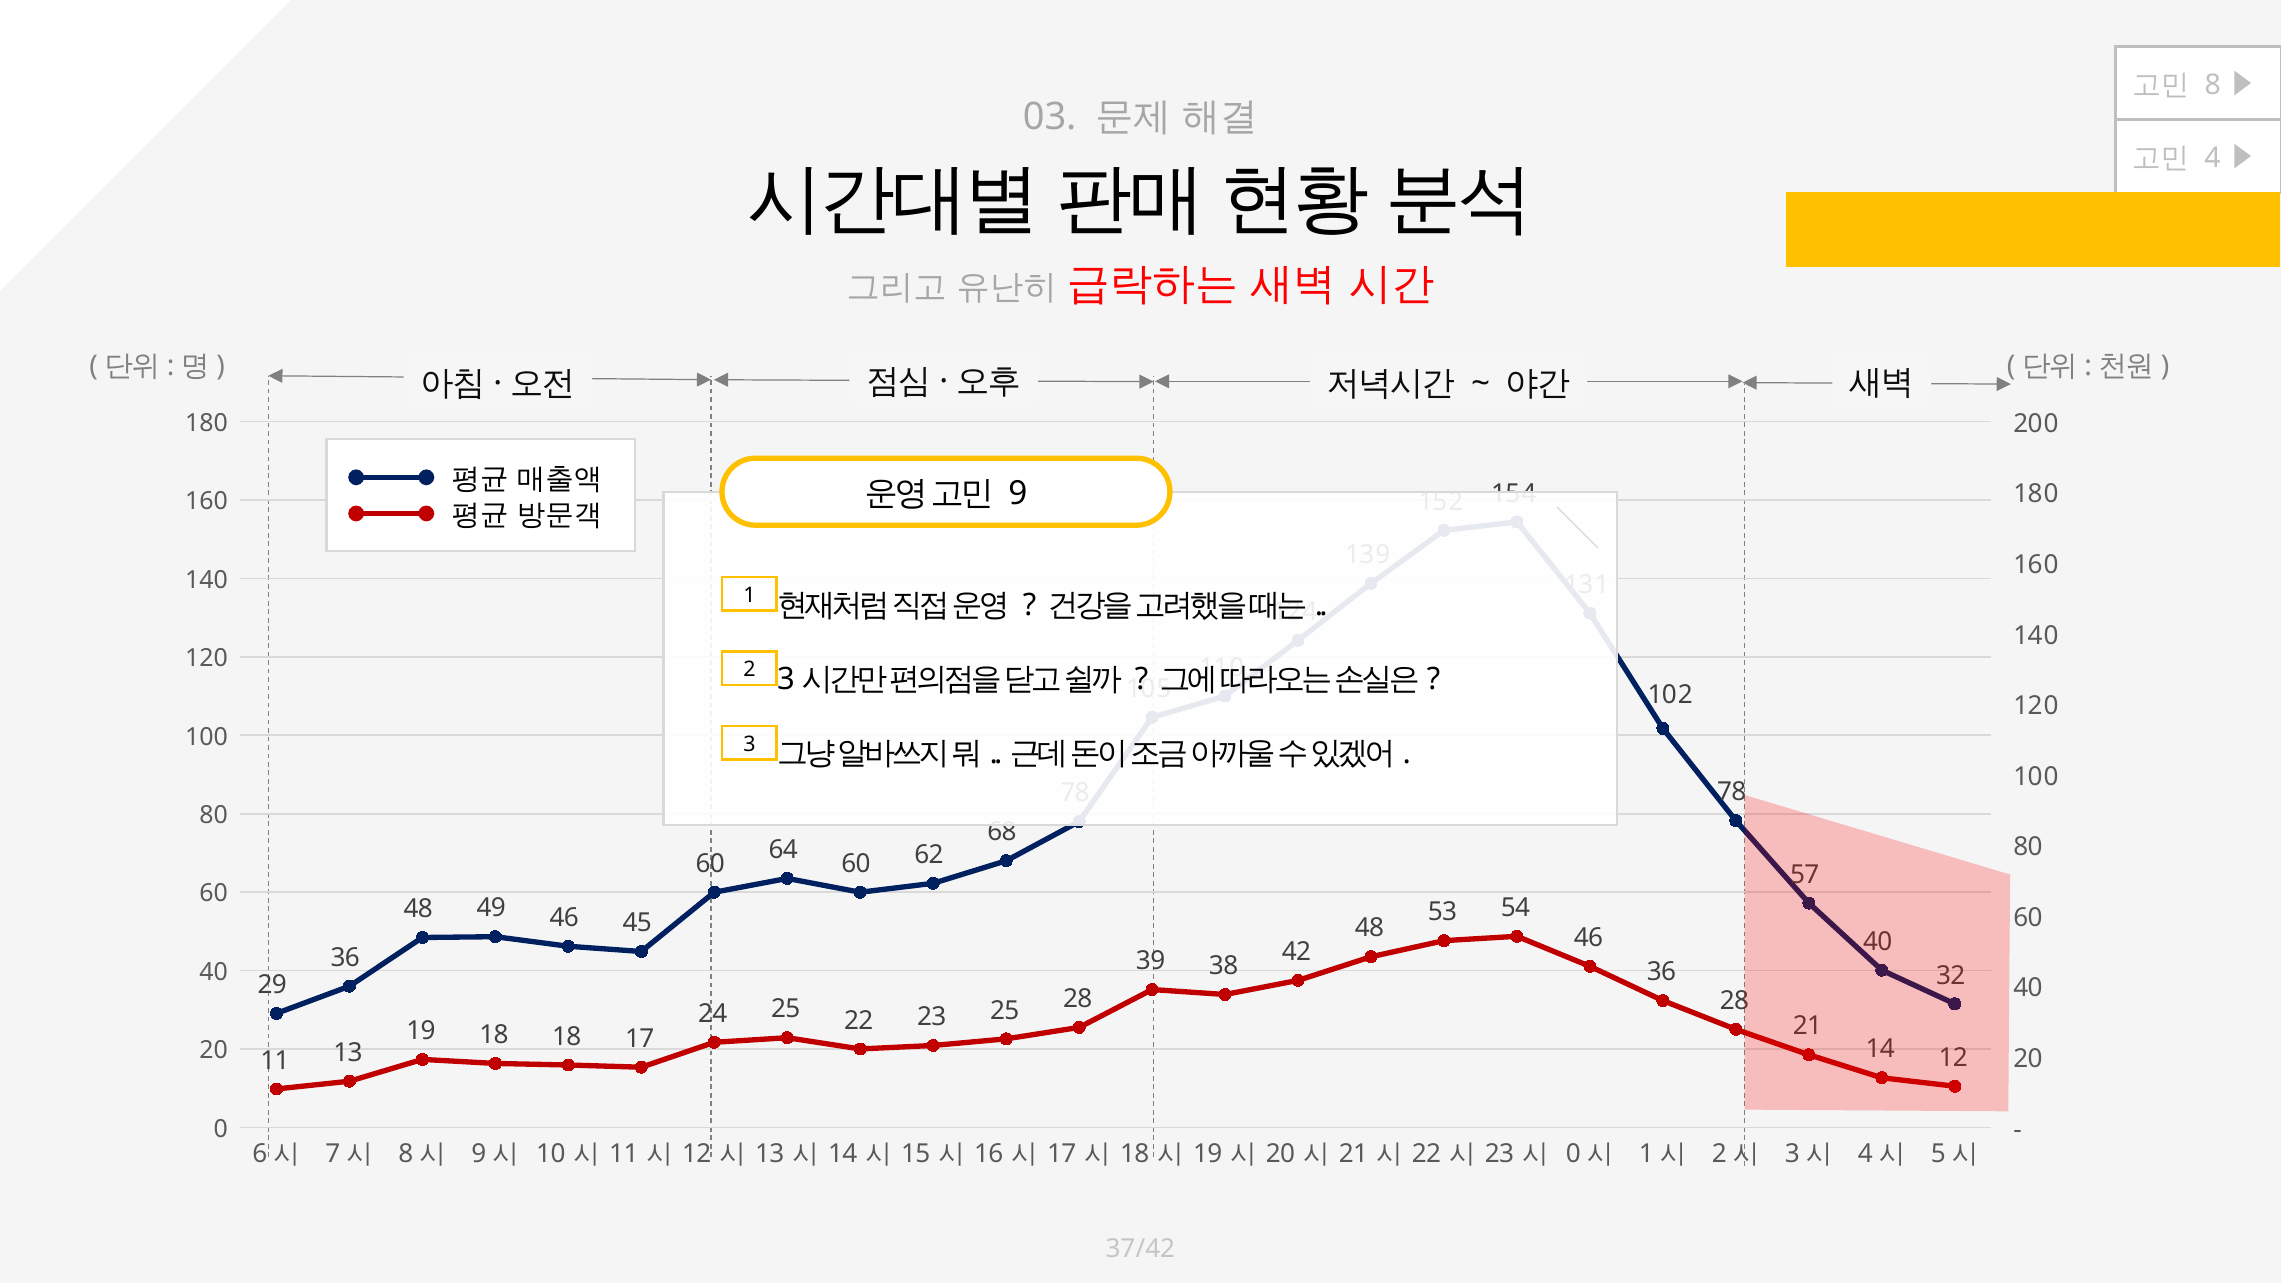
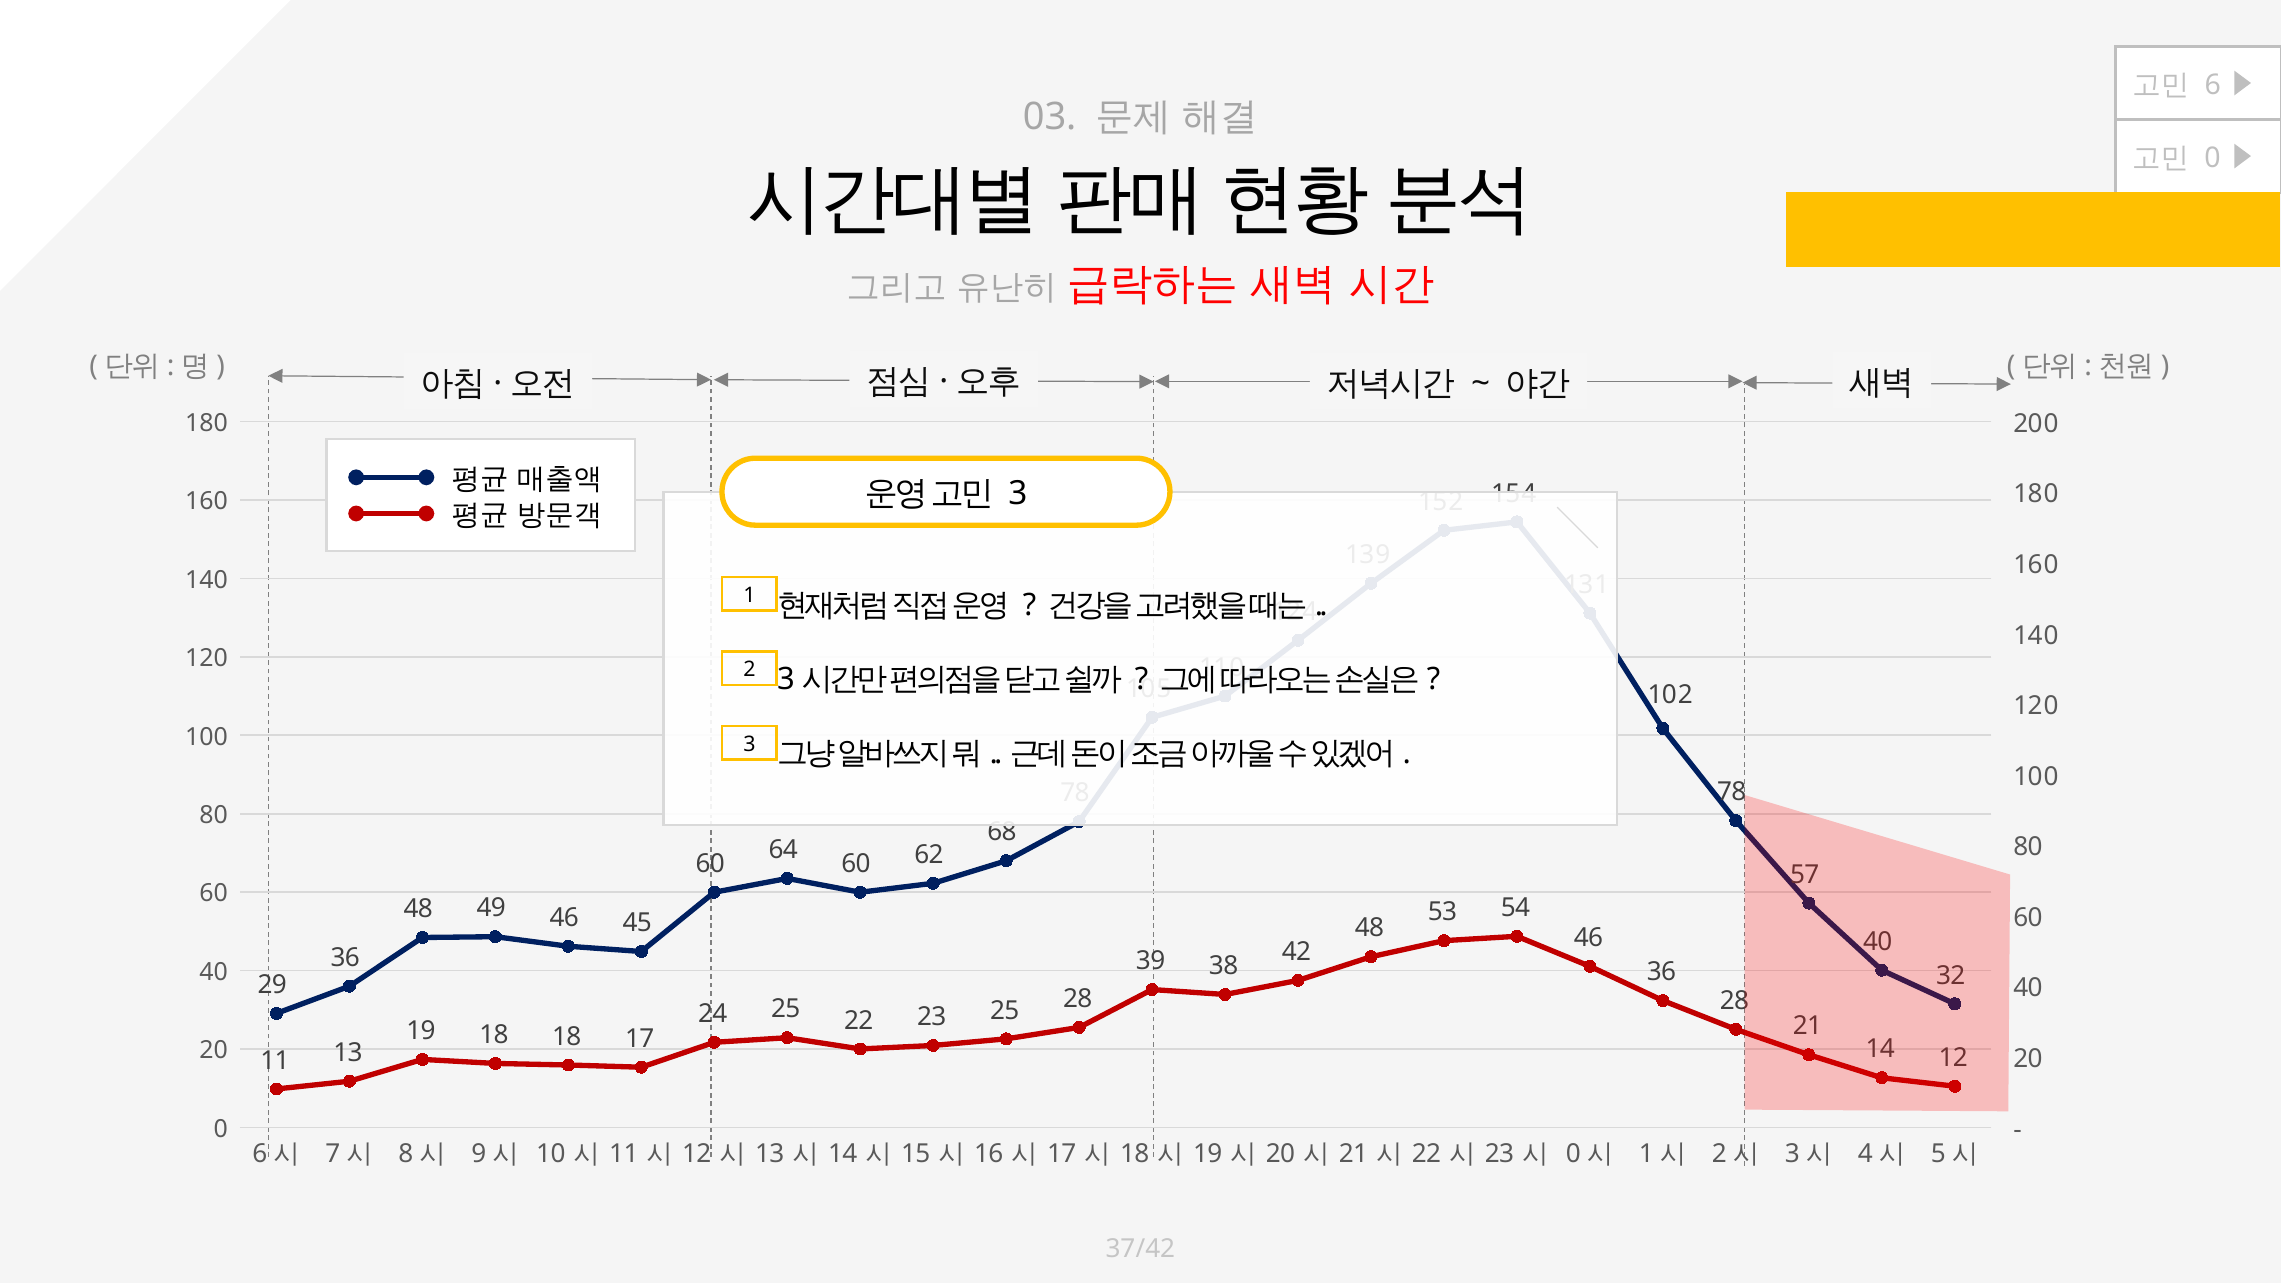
8: 8 -> 6 (2213, 85)
4: 4 -> 0 (2212, 158)
9: 9 -> 3 (1018, 494)
